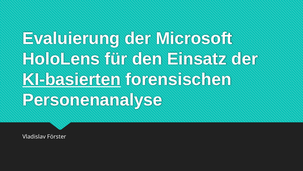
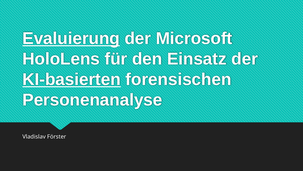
Evaluierung underline: none -> present (71, 38)
